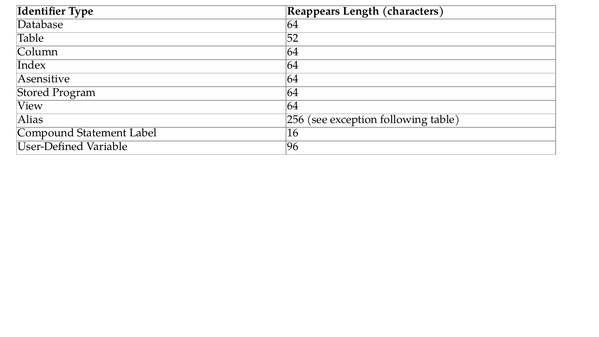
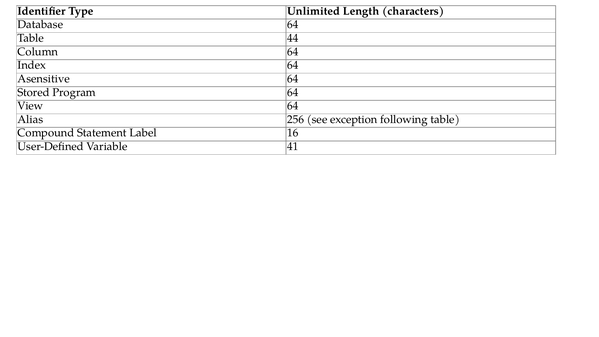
Reappears: Reappears -> Unlimited (314, 11)
52: 52 -> 44 (293, 38)
96: 96 -> 41 (293, 146)
